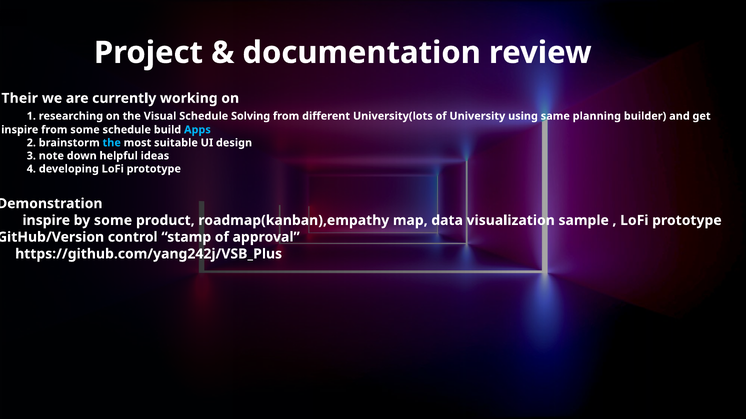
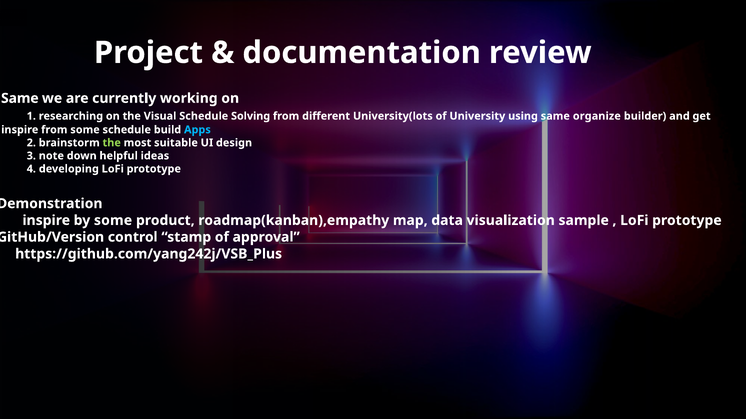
Their: Their -> Same (20, 98)
planning: planning -> organize (597, 116)
the colour: light blue -> light green (112, 143)
